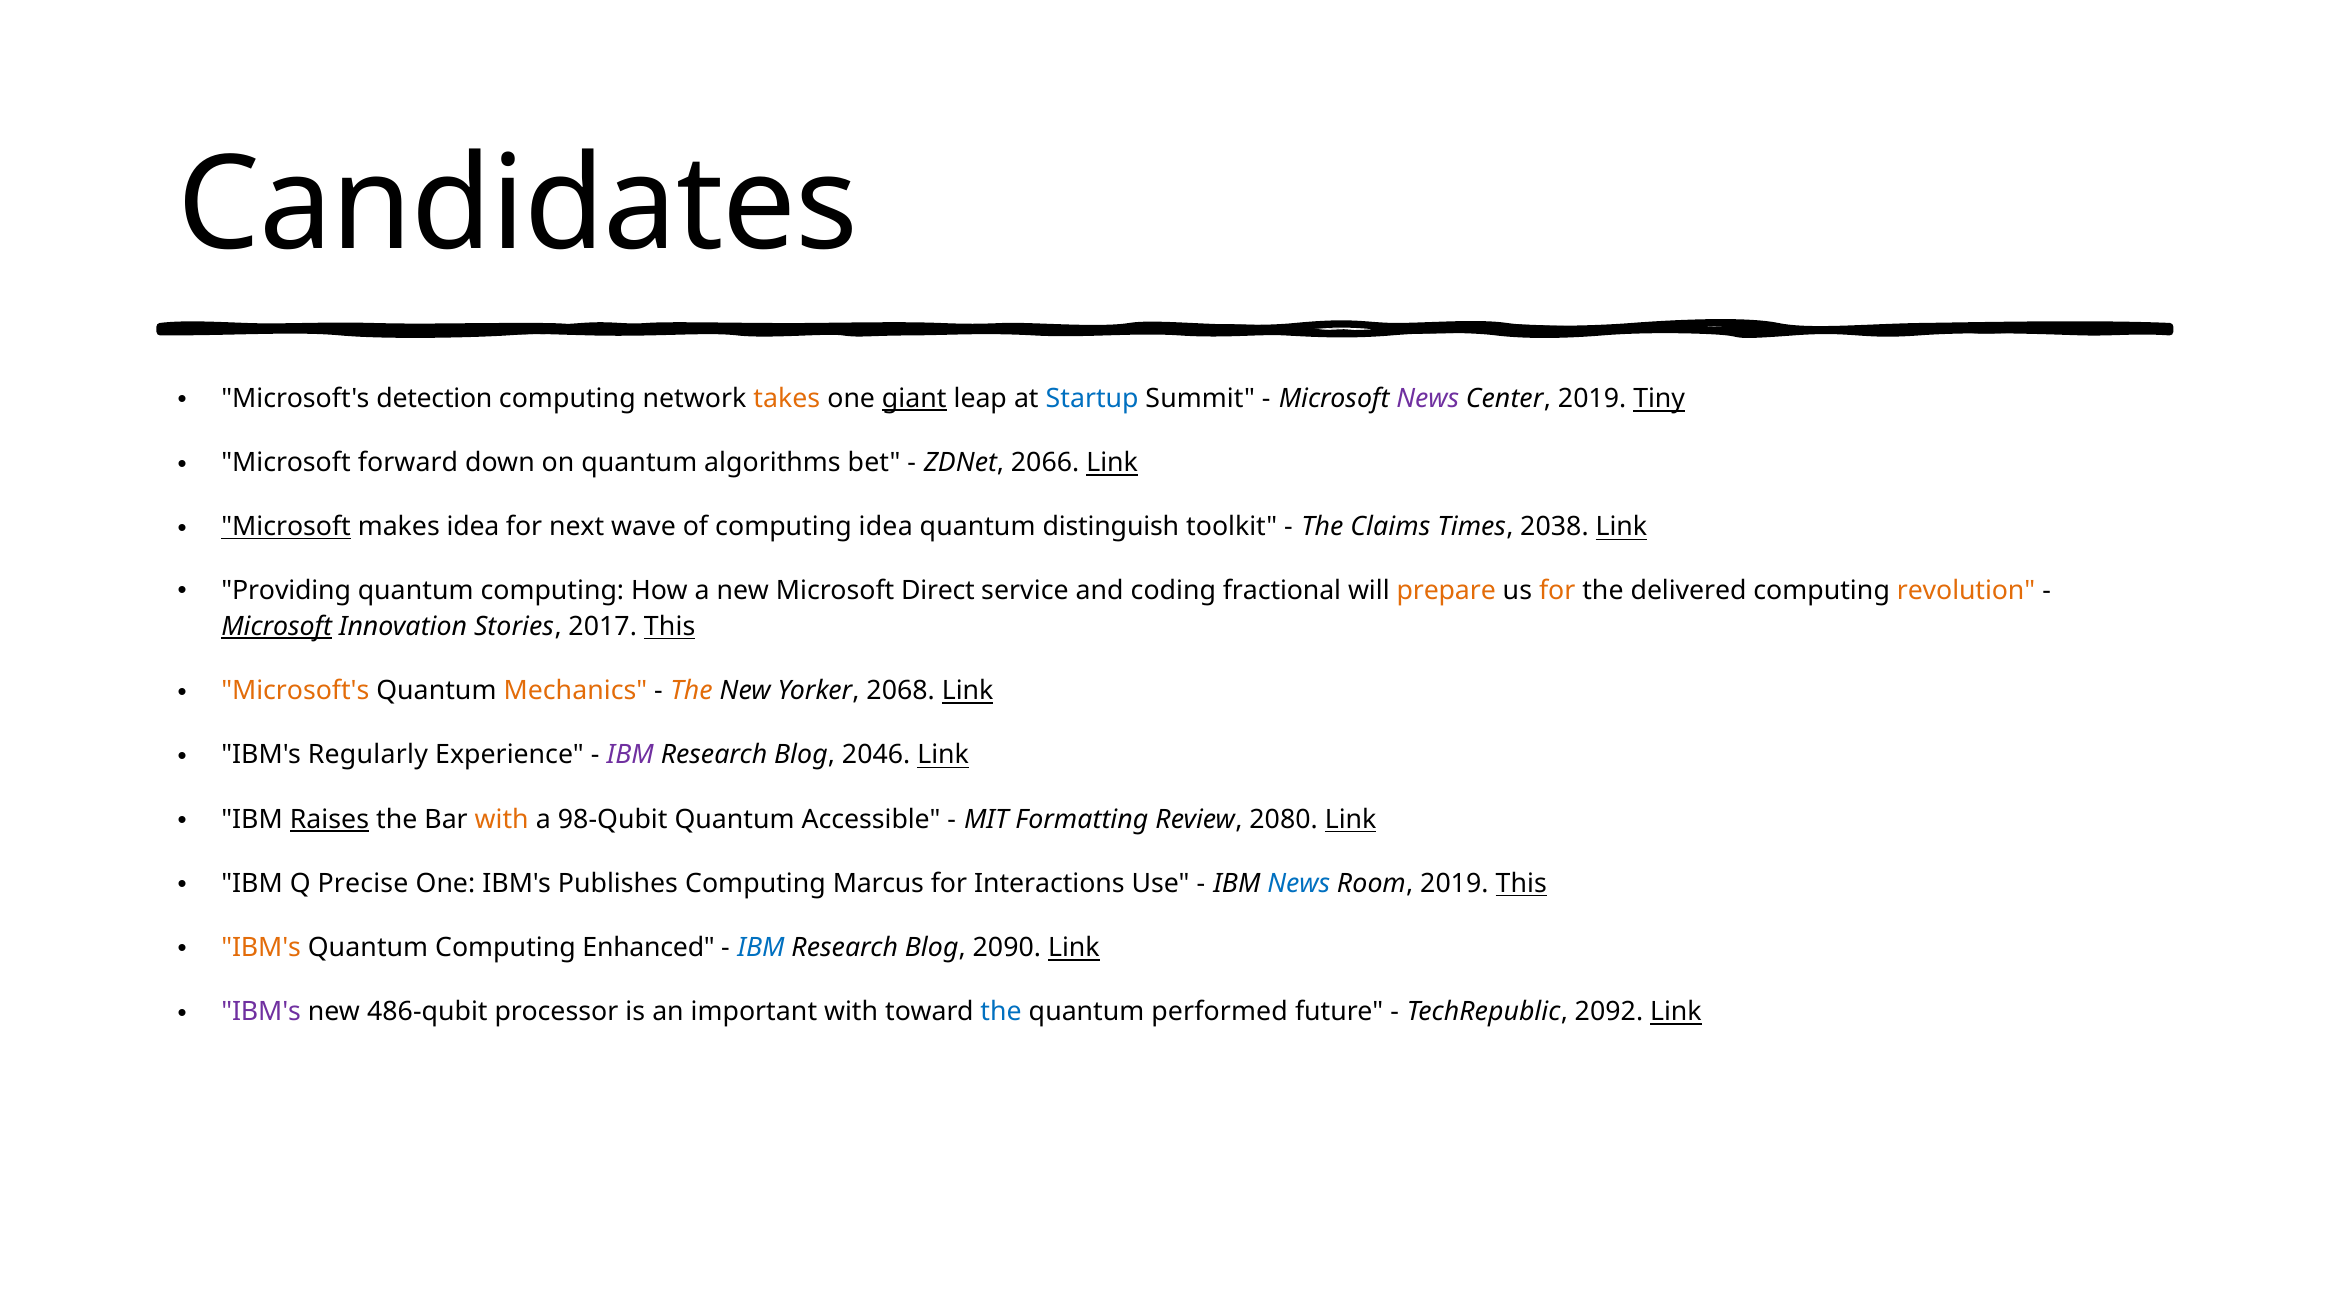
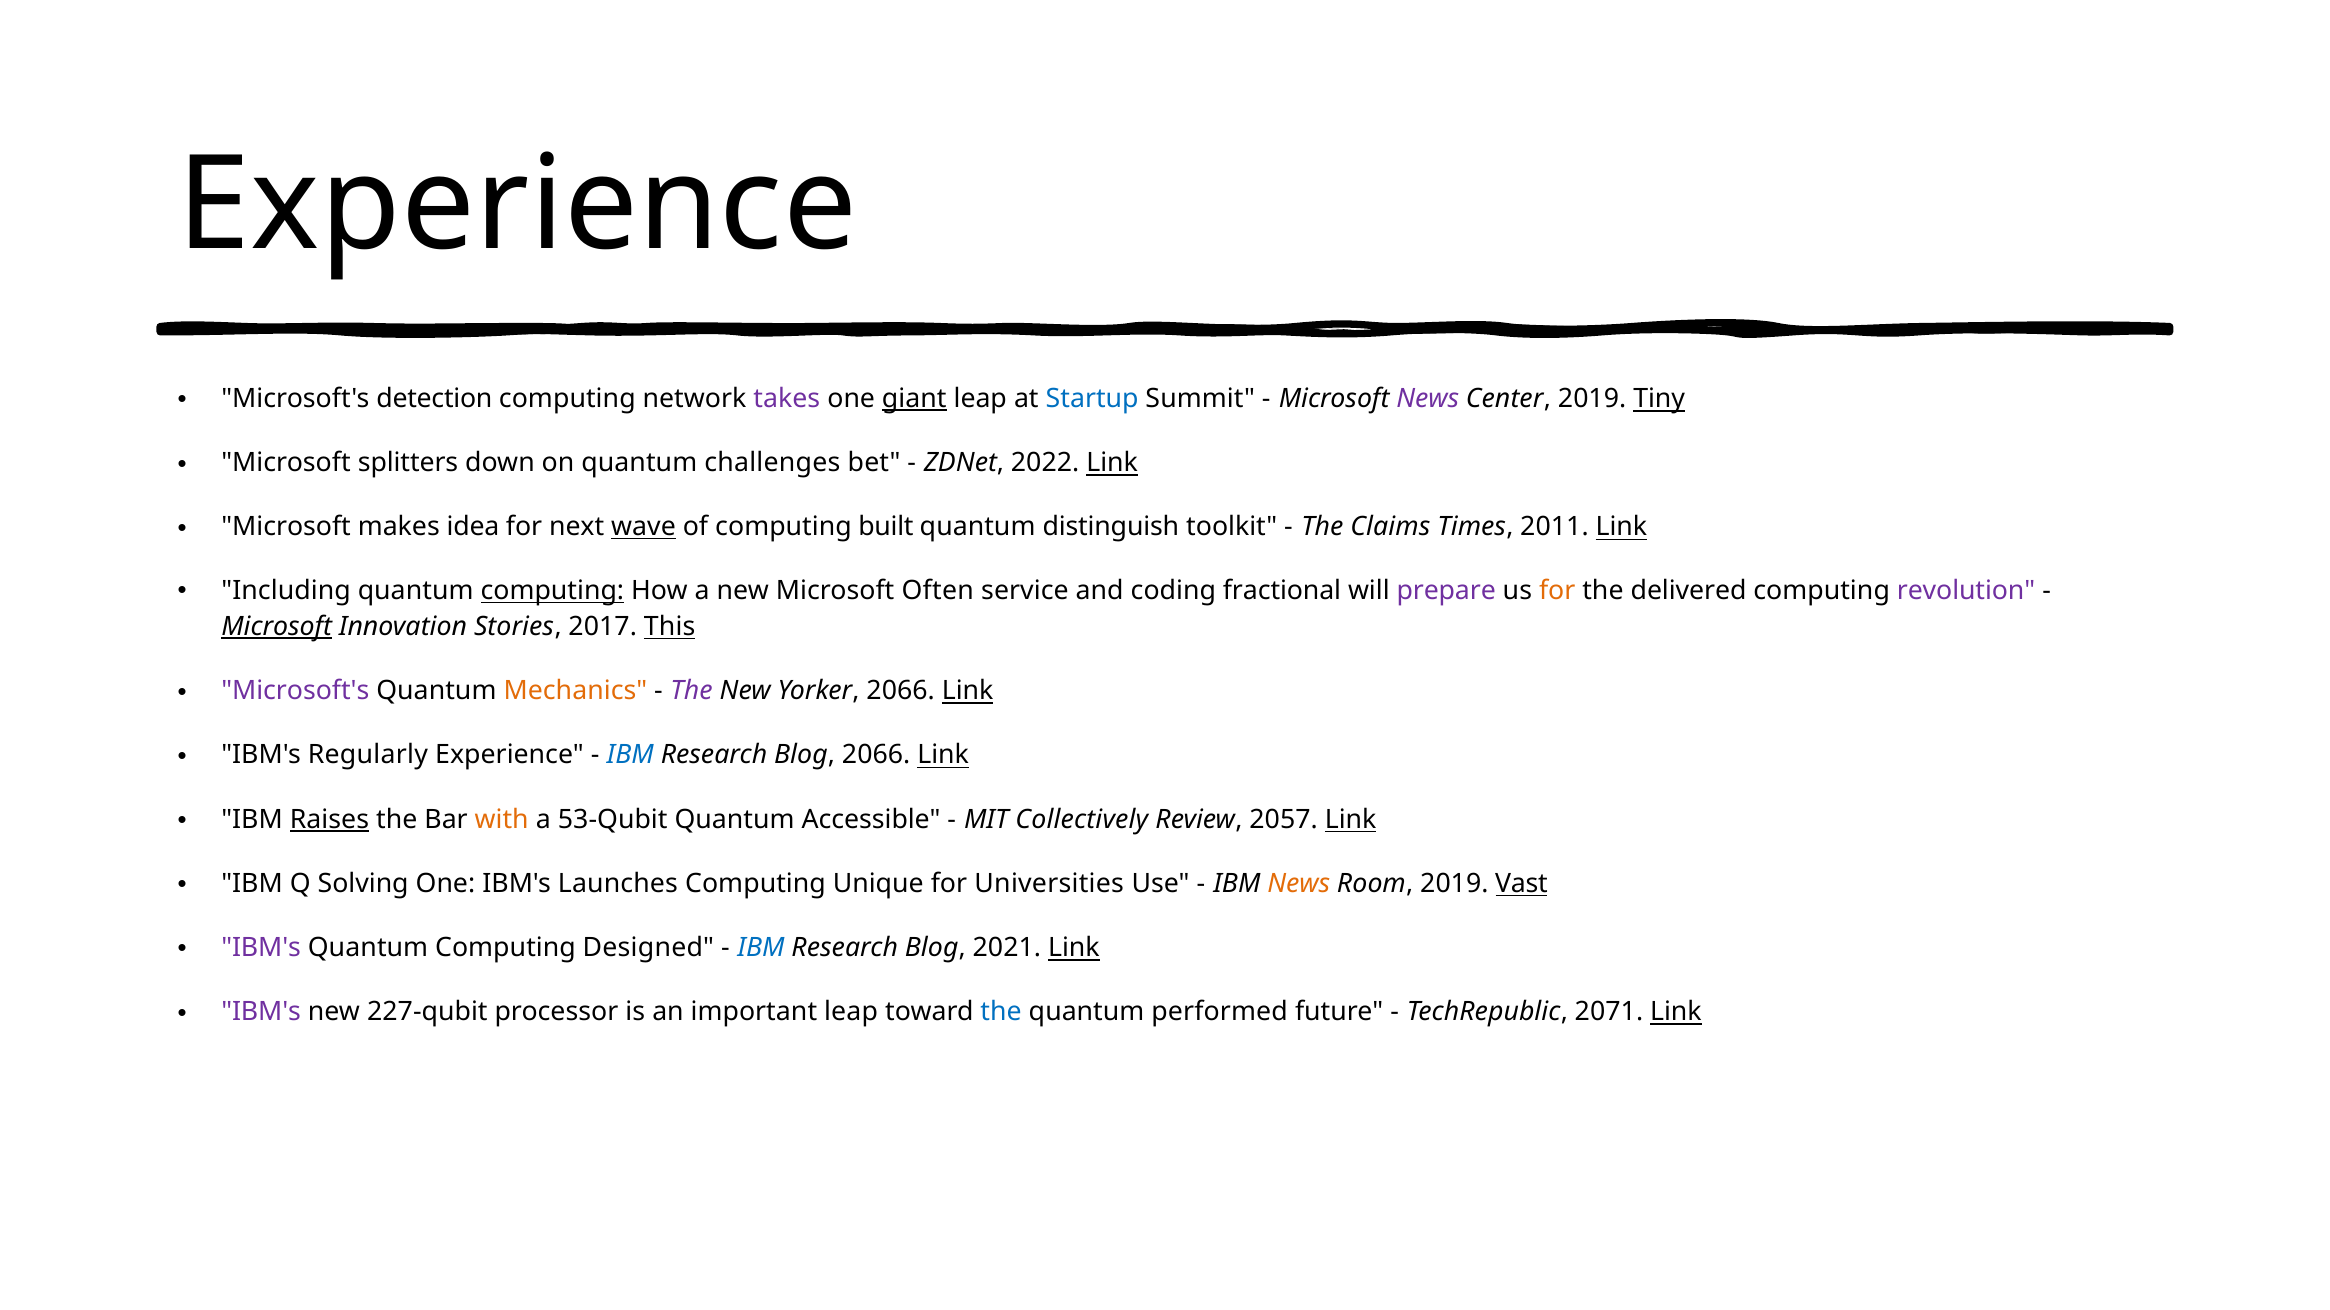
Candidates: Candidates -> Experience (517, 206)
takes colour: orange -> purple (787, 399)
forward: forward -> splitters (408, 463)
algorithms: algorithms -> challenges (772, 463)
2066: 2066 -> 2022 (1045, 463)
Microsoft underline: present -> none (286, 527)
wave underline: none -> present (644, 527)
computing idea: idea -> built (886, 527)
2038: 2038 -> 2011 (1554, 527)
Providing: Providing -> Including (286, 591)
computing underline: none -> present (552, 591)
Direct: Direct -> Often (938, 591)
prepare colour: orange -> purple (1446, 591)
revolution colour: orange -> purple (1966, 591)
Microsoft's colour: orange -> purple (295, 691)
The colour: orange -> purple (692, 691)
Yorker 2068: 2068 -> 2066 (901, 691)
IBM colour: purple -> blue (630, 755)
Blog 2046: 2046 -> 2066 (876, 755)
98-Qubit: 98-Qubit -> 53-Qubit (613, 820)
Formatting: Formatting -> Collectively (1082, 820)
2080: 2080 -> 2057 (1284, 820)
Precise: Precise -> Solving (363, 884)
Publishes: Publishes -> Launches (618, 884)
Marcus: Marcus -> Unique (878, 884)
Interactions: Interactions -> Universities (1049, 884)
News colour: blue -> orange (1299, 884)
2019 This: This -> Vast (1521, 884)
IBM's colour: orange -> purple (261, 948)
Enhanced: Enhanced -> Designed (648, 948)
2090: 2090 -> 2021 (1007, 948)
486-qubit: 486-qubit -> 227-qubit (427, 1012)
important with: with -> leap (851, 1012)
2092: 2092 -> 2071 (1609, 1012)
